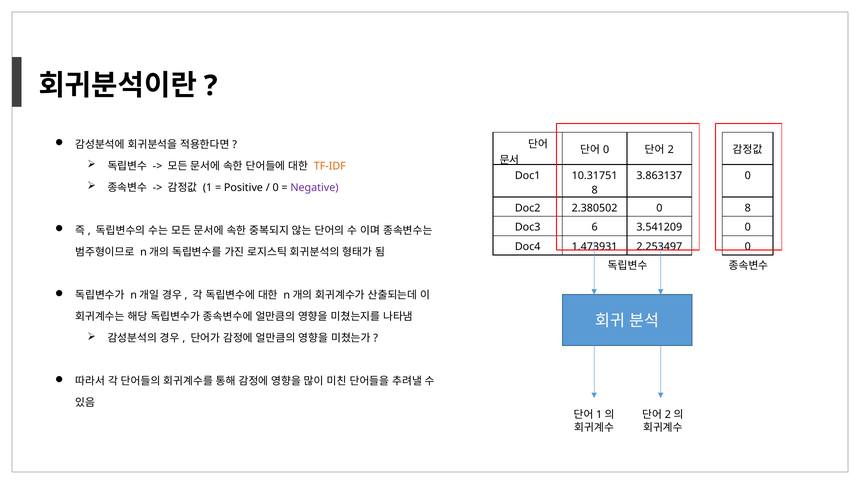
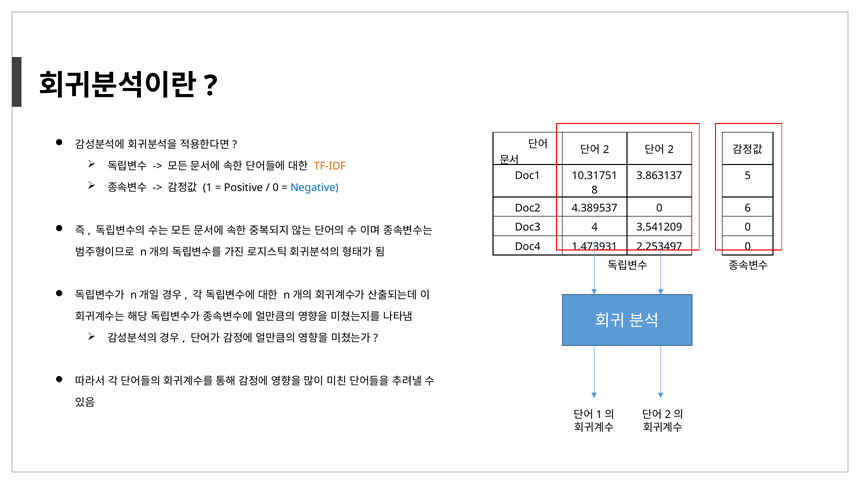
0: 0 -> 2 (606, 149)
3.863137 0: 0 -> 5 (748, 176)
Negative colour: purple -> blue (314, 188)
2.380502: 2.380502 -> 4.389537 (595, 208)
0 8: 8 -> 6 (748, 208)
6: 6 -> 4 (595, 227)
